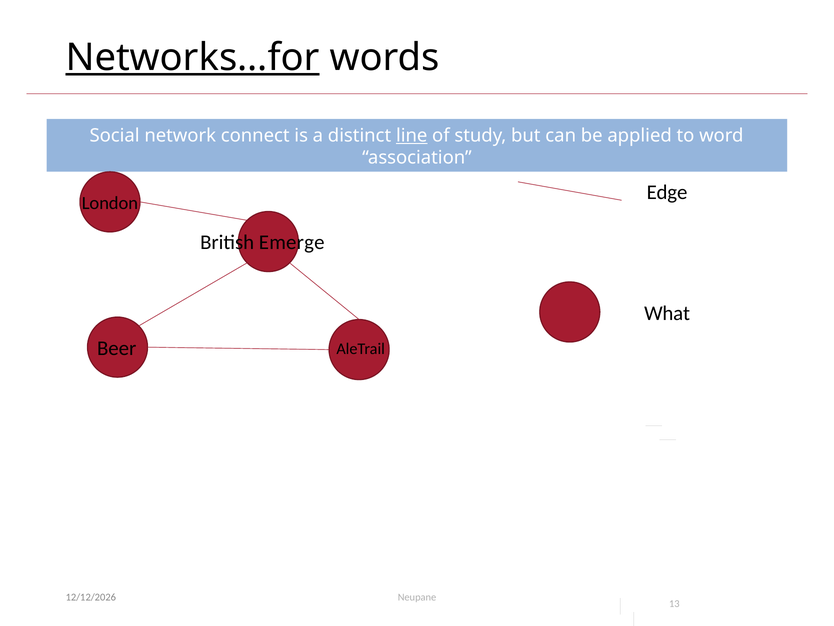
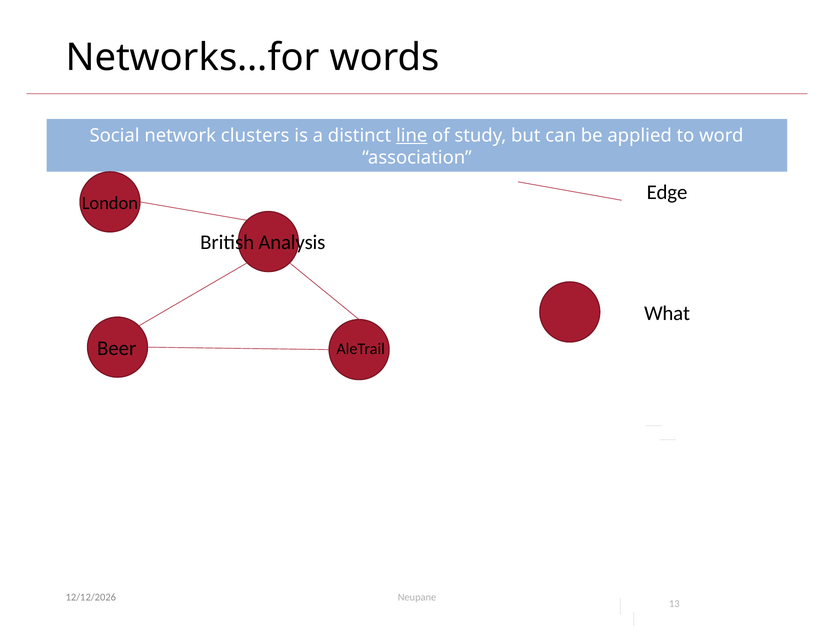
Networks…for underline: present -> none (193, 58)
connect: connect -> clusters (255, 135)
Emerge: Emerge -> Analysis (292, 242)
